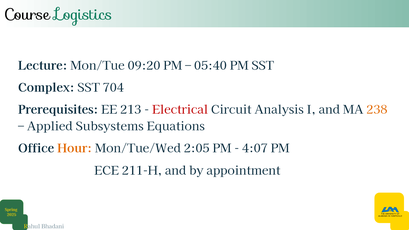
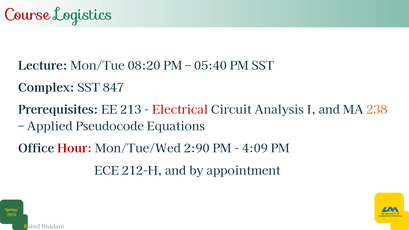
Course colour: black -> red (27, 15)
09:20: 09:20 -> 08:20 (144, 66)
704: 704 -> 847 (113, 88)
Subsystems: Subsystems -> Pseudocode (110, 127)
Hour colour: orange -> red (74, 149)
2:05: 2:05 -> 2:90 (197, 149)
4:07: 4:07 -> 4:09 (255, 149)
211-H: 211-H -> 212-H (142, 171)
